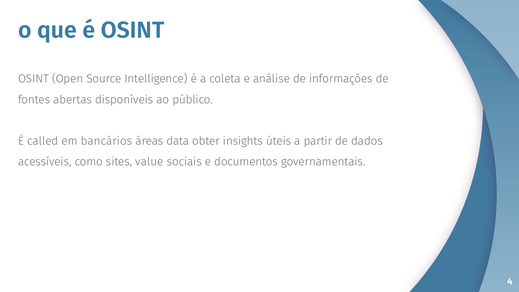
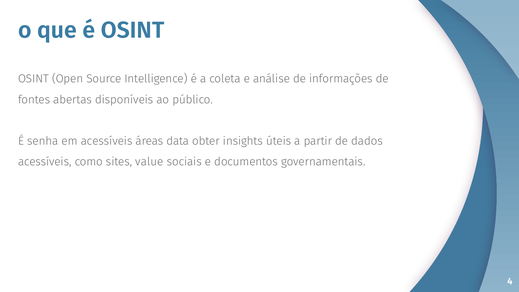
called: called -> senha (43, 141)
em bancários: bancários -> acessíveis (107, 141)
